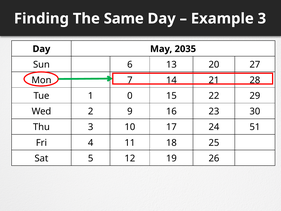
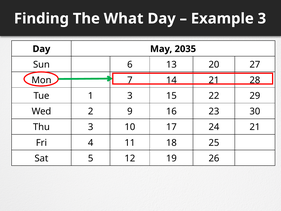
Same: Same -> What (124, 19)
1 0: 0 -> 3 (130, 96)
24 51: 51 -> 21 (255, 127)
